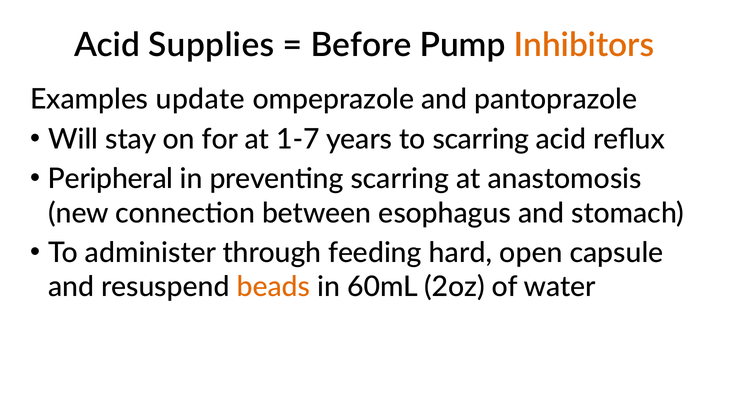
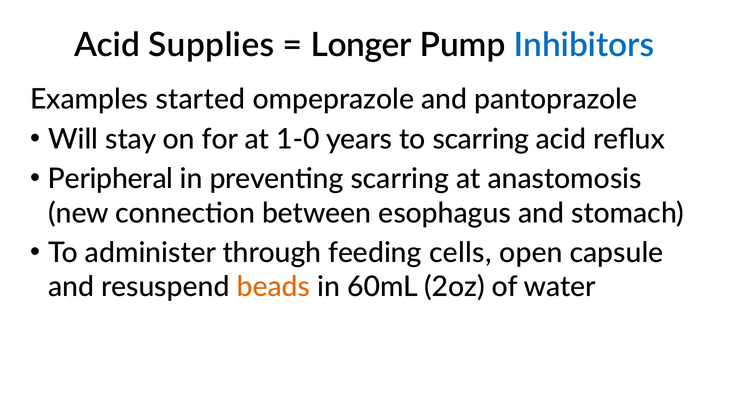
Before: Before -> Longer (361, 45)
Inhibitors colour: orange -> blue (584, 45)
update: update -> started (200, 99)
1-7: 1-7 -> 1-0 (298, 139)
hard: hard -> cells (460, 253)
